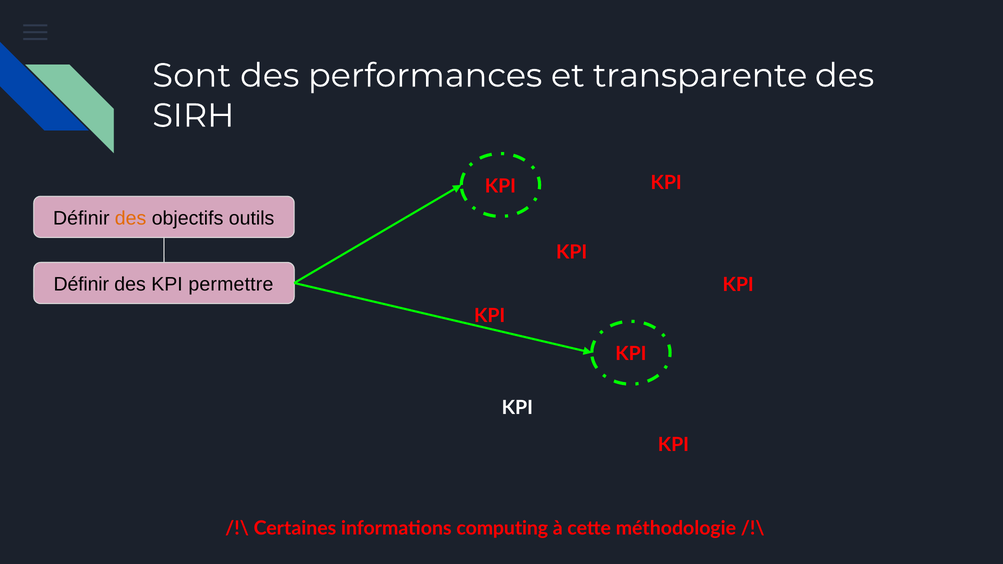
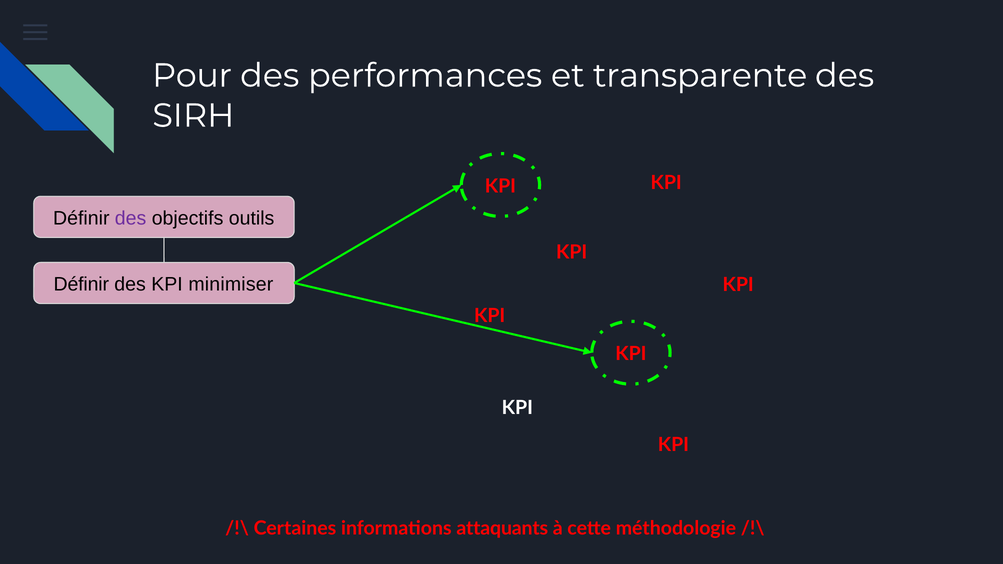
Sont: Sont -> Pour (192, 76)
des colour: orange -> purple (131, 218)
permettre: permettre -> minimiser (231, 284)
computing: computing -> attaquants (502, 528)
